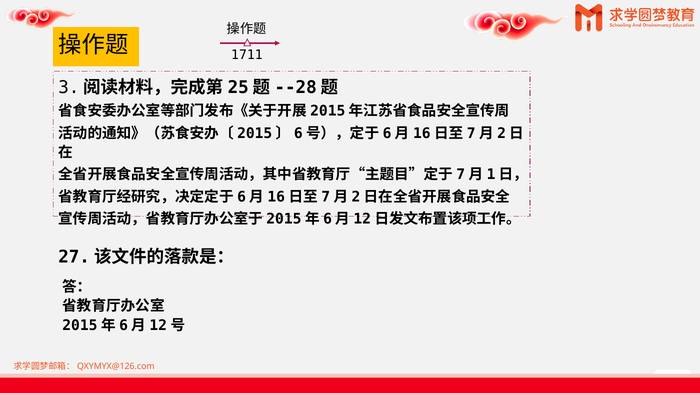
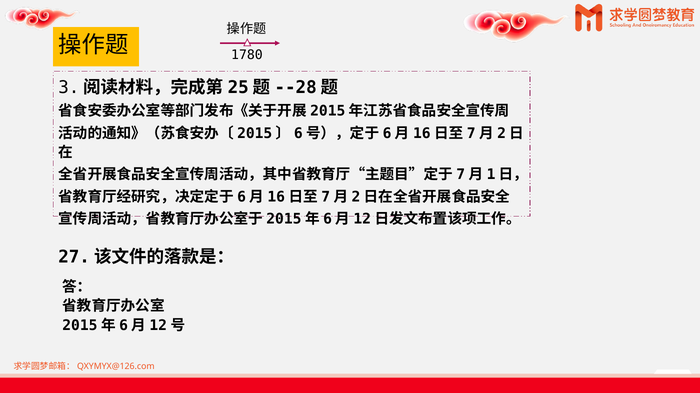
1711: 1711 -> 1780 (247, 55)
